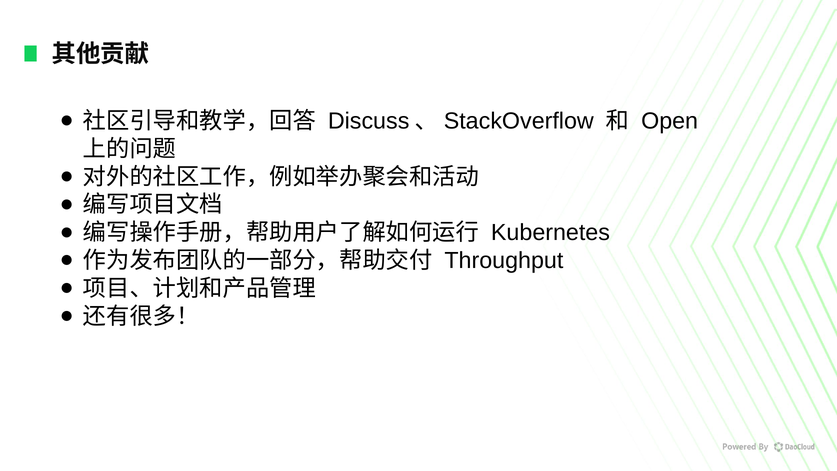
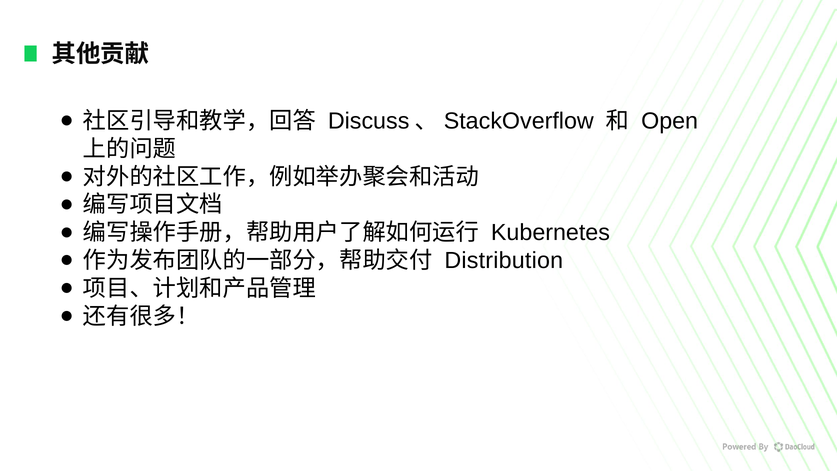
Throughput: Throughput -> Distribution (504, 261)
